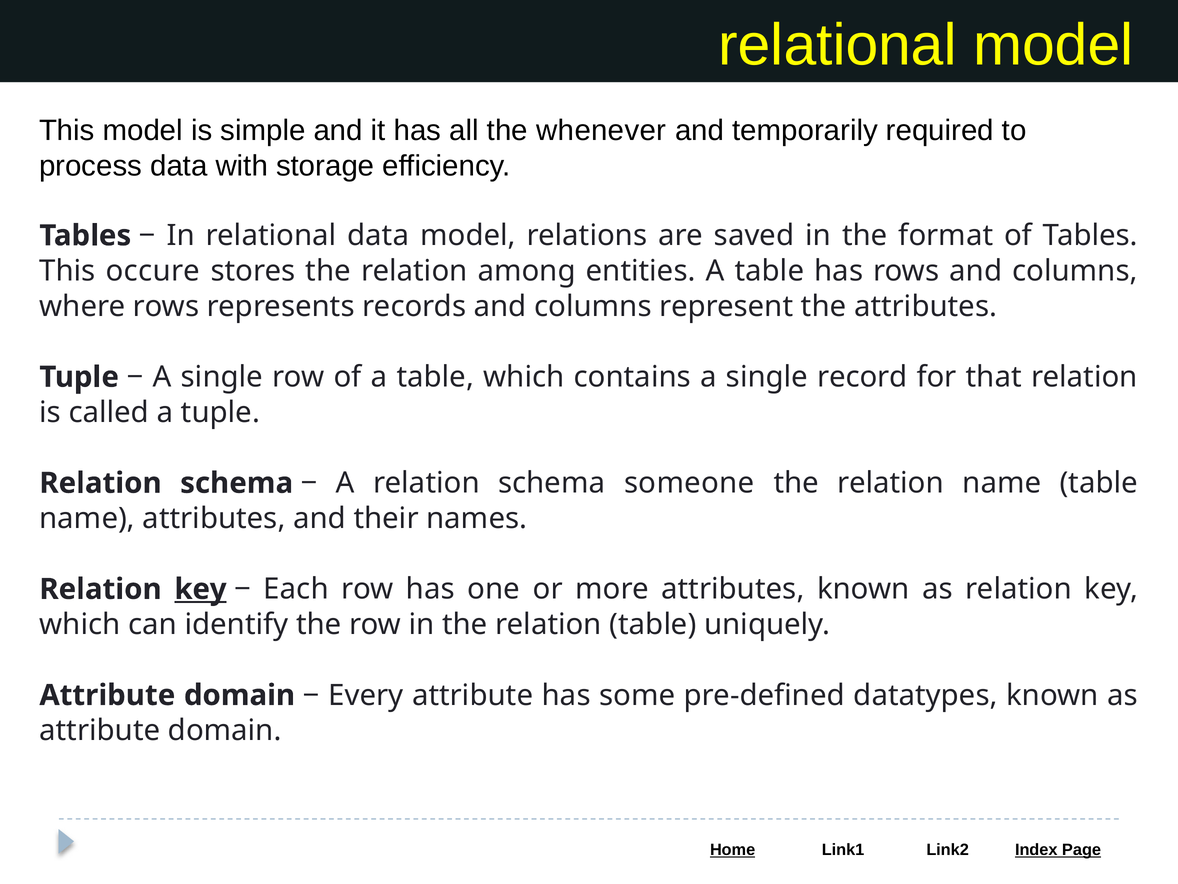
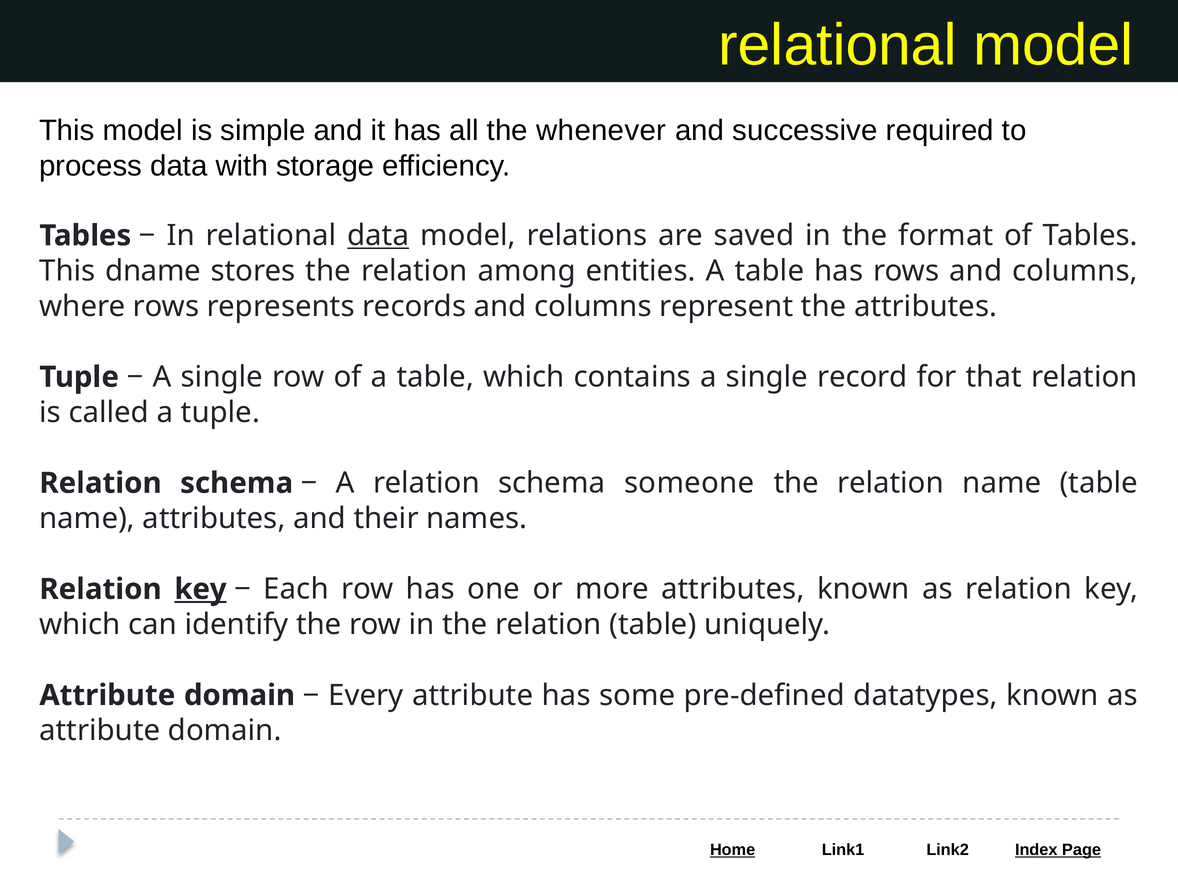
temporarily: temporarily -> successive (805, 130)
data underline: none -> present (378, 235)
occure: occure -> dname (153, 271)
